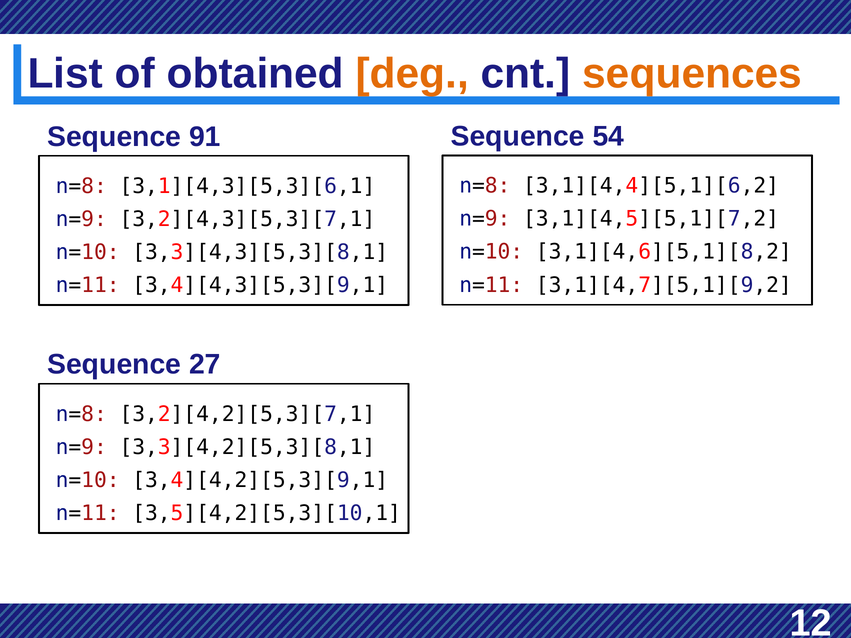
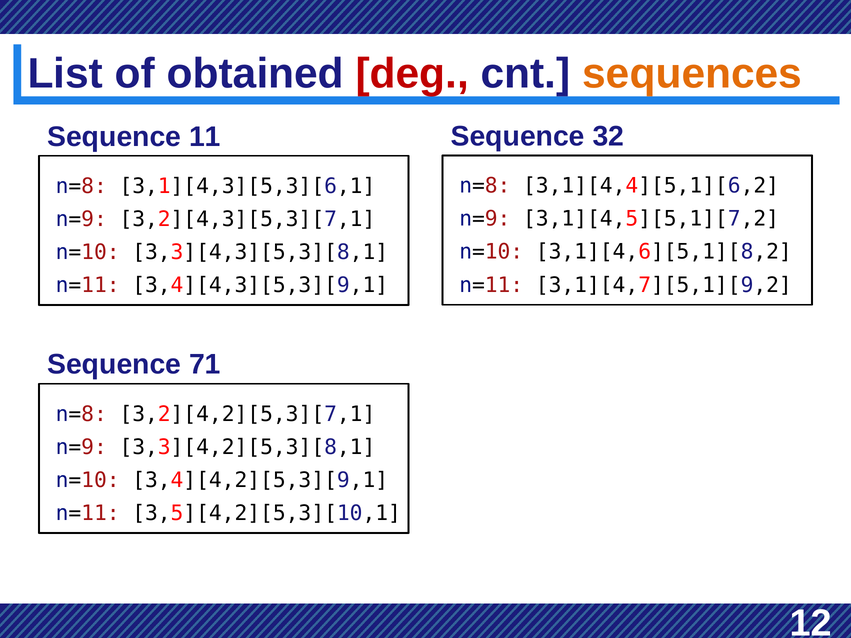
deg colour: orange -> red (412, 74)
91: 91 -> 11 (205, 137)
54: 54 -> 32 (608, 137)
27: 27 -> 71 (205, 364)
